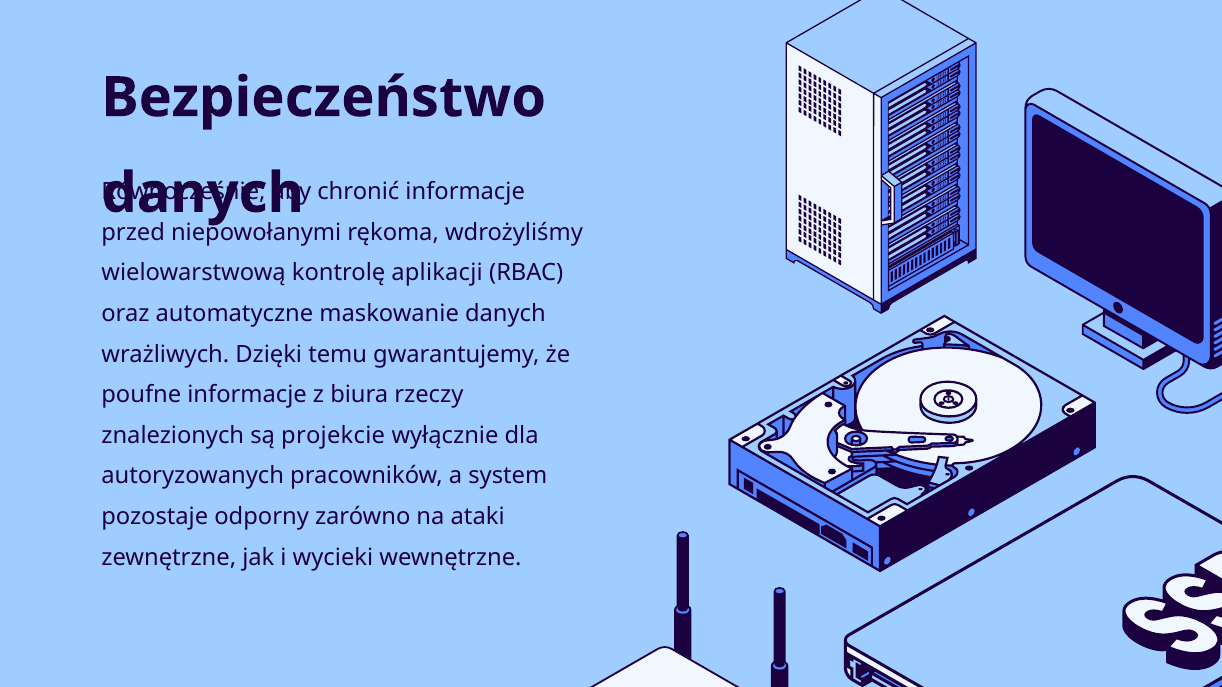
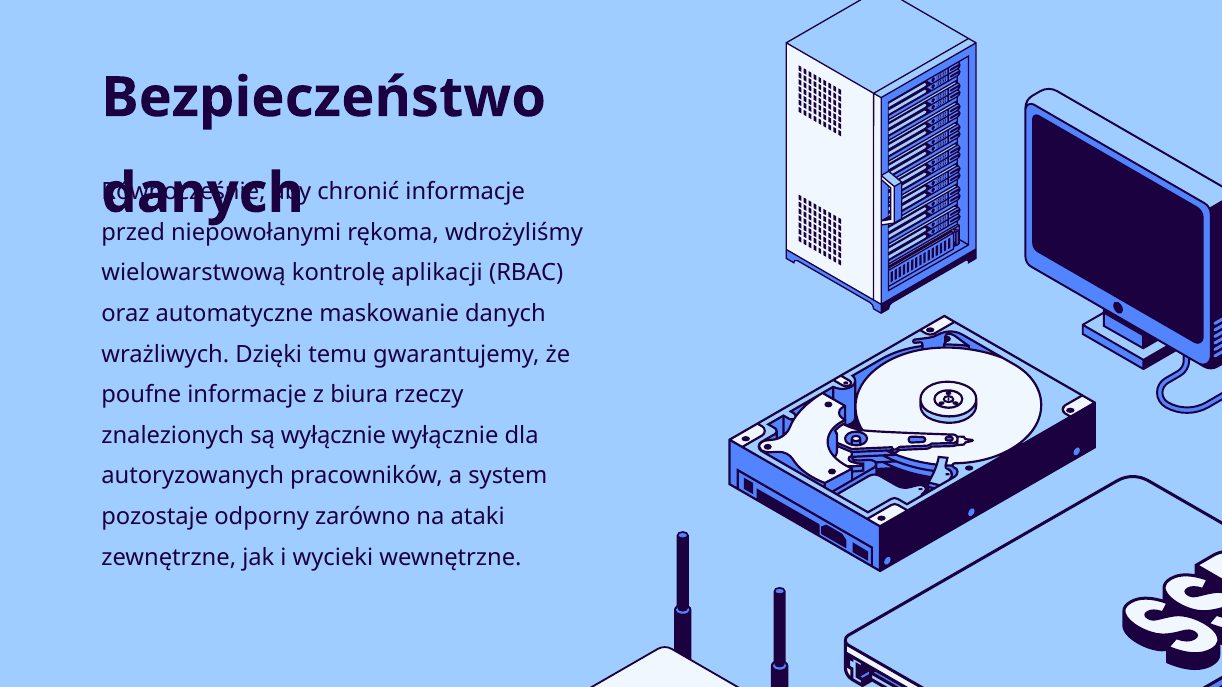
są projekcie: projekcie -> wyłącznie (333, 436)
